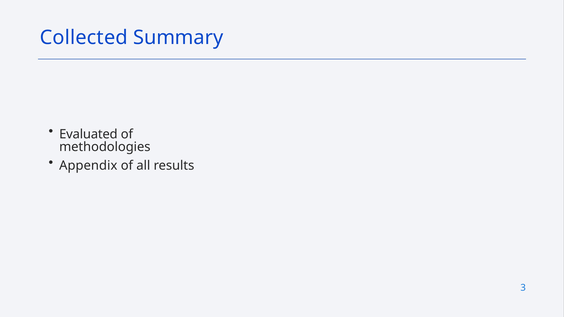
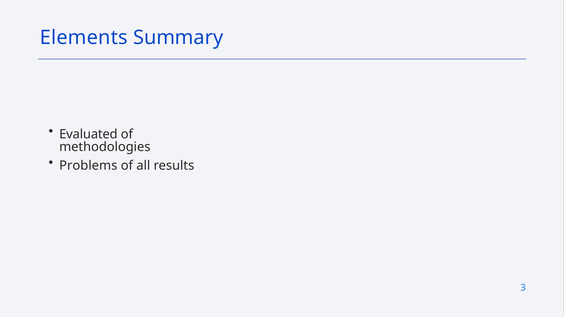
Collected: Collected -> Elements (84, 38)
Appendix: Appendix -> Problems (88, 166)
